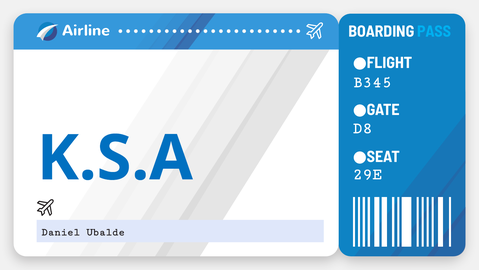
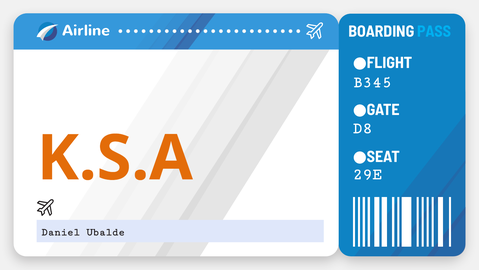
K.S.A colour: blue -> orange (115, 158)
